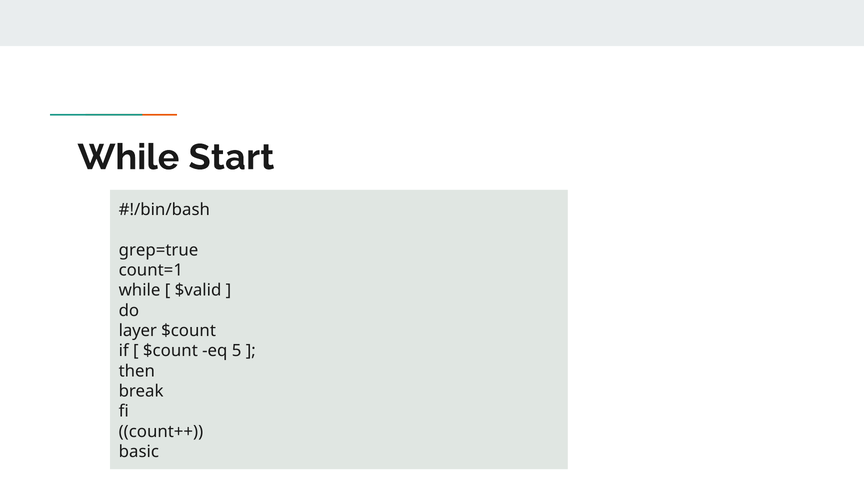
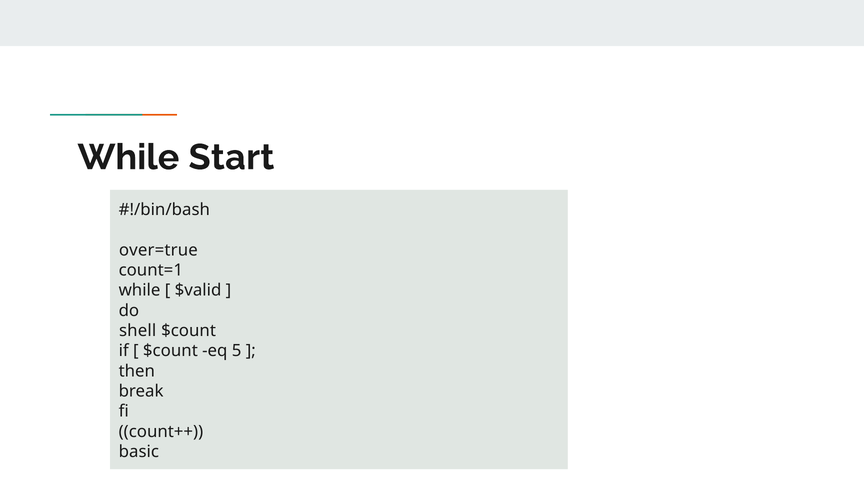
grep=true: grep=true -> over=true (158, 250)
layer: layer -> shell (138, 331)
